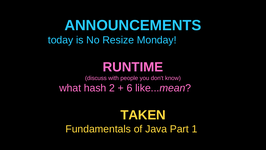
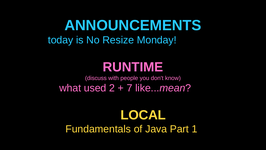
hash: hash -> used (95, 88)
6: 6 -> 7 (130, 88)
TAKEN: TAKEN -> LOCAL (143, 115)
